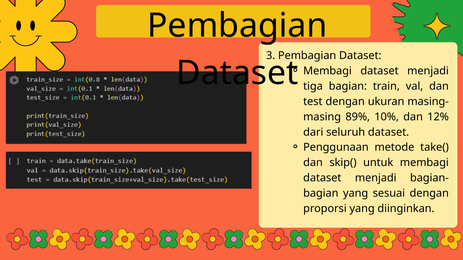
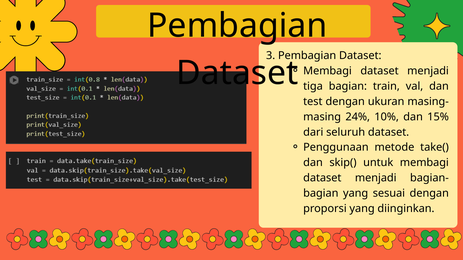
89%: 89% -> 24% (358, 117)
12%: 12% -> 15% (438, 117)
